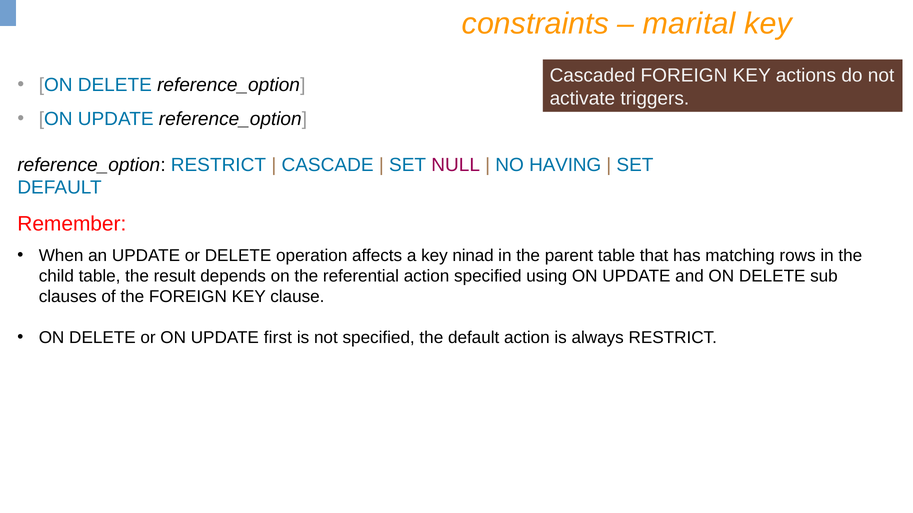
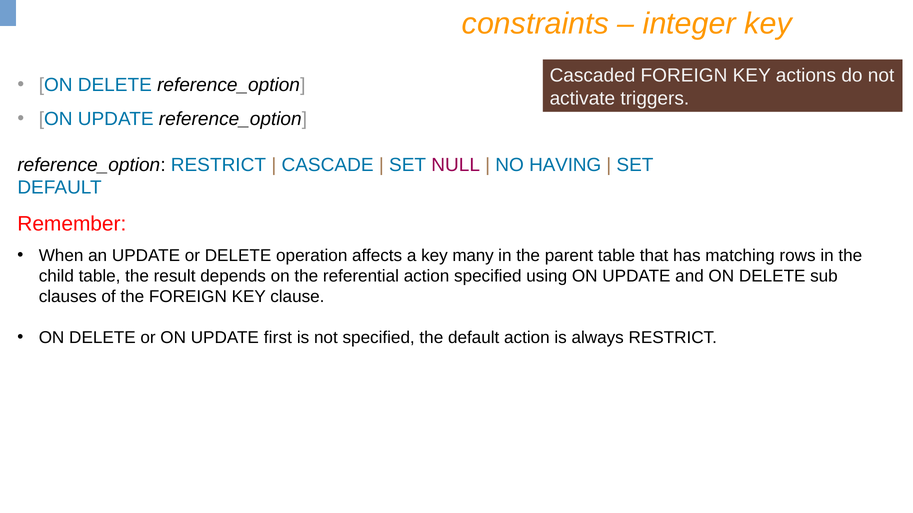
marital: marital -> integer (689, 24)
ninad: ninad -> many (473, 256)
